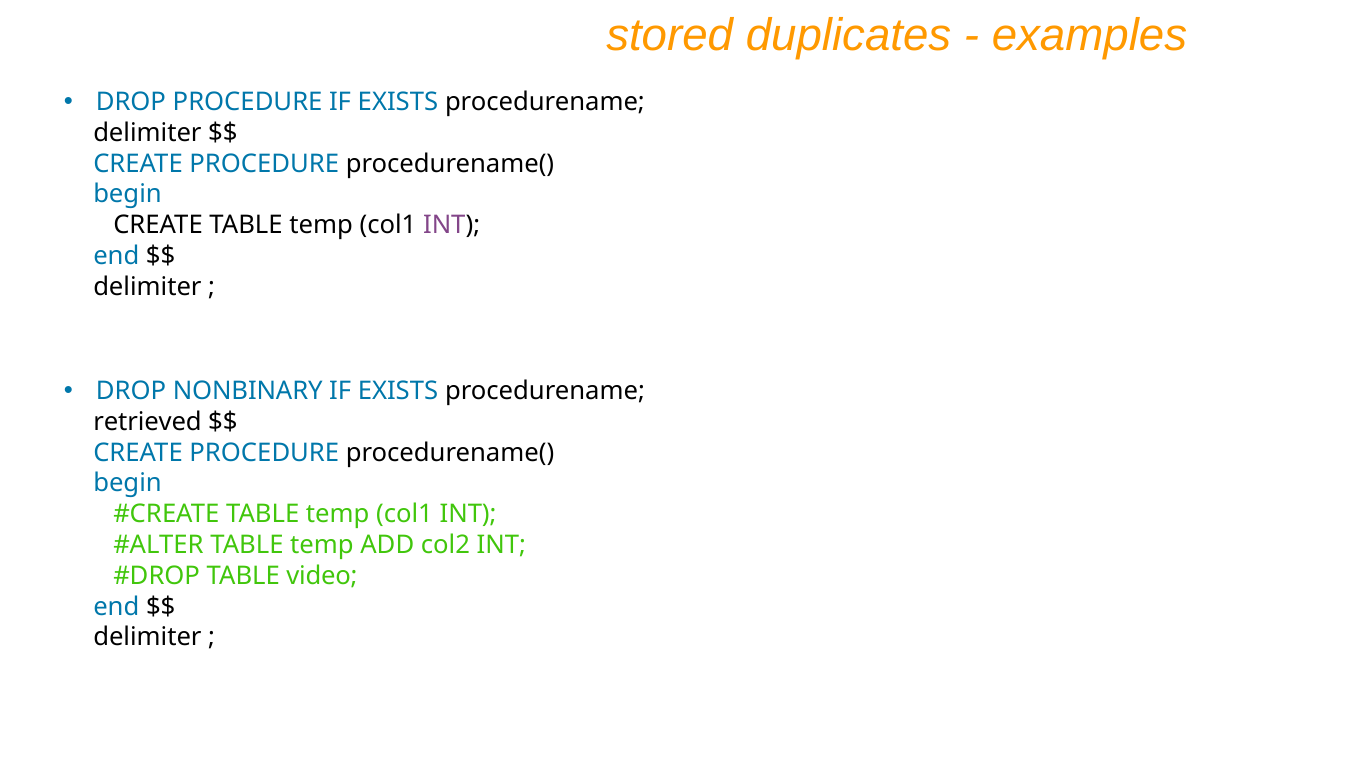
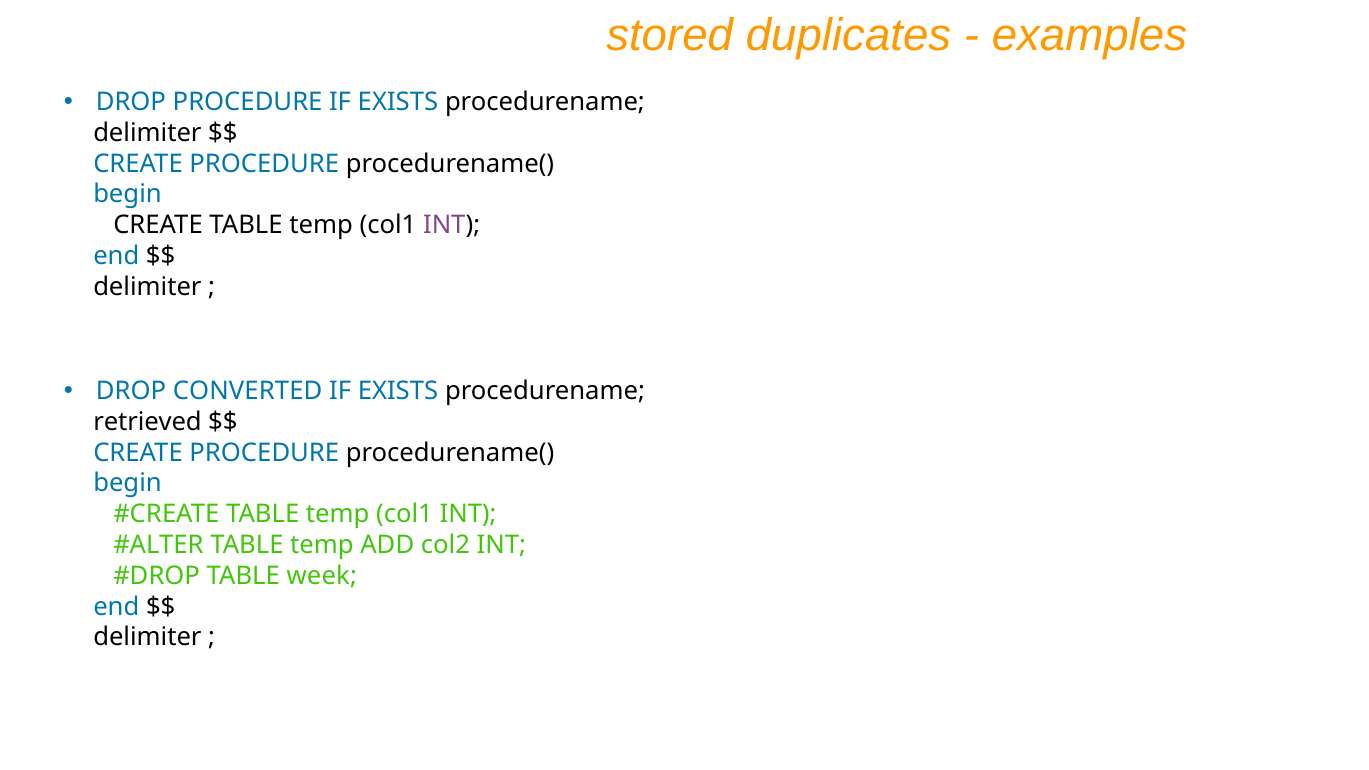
NONBINARY: NONBINARY -> CONVERTED (248, 391)
video: video -> week (322, 576)
